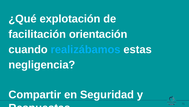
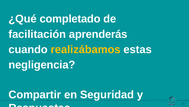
explotación: explotación -> completado (70, 19)
orientación: orientación -> aprenderás (98, 34)
realizábamos colour: light blue -> yellow (86, 49)
